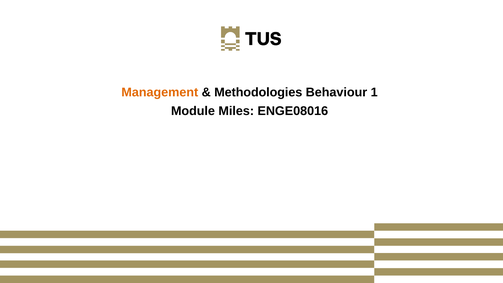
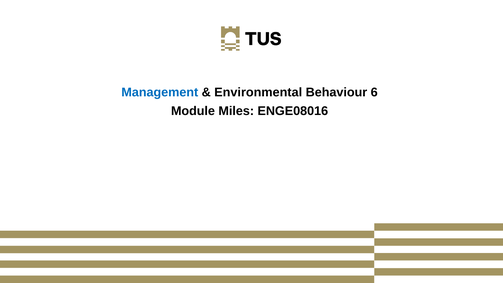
Management colour: orange -> blue (160, 92)
Methodologies: Methodologies -> Environmental (258, 92)
1: 1 -> 6 (374, 92)
